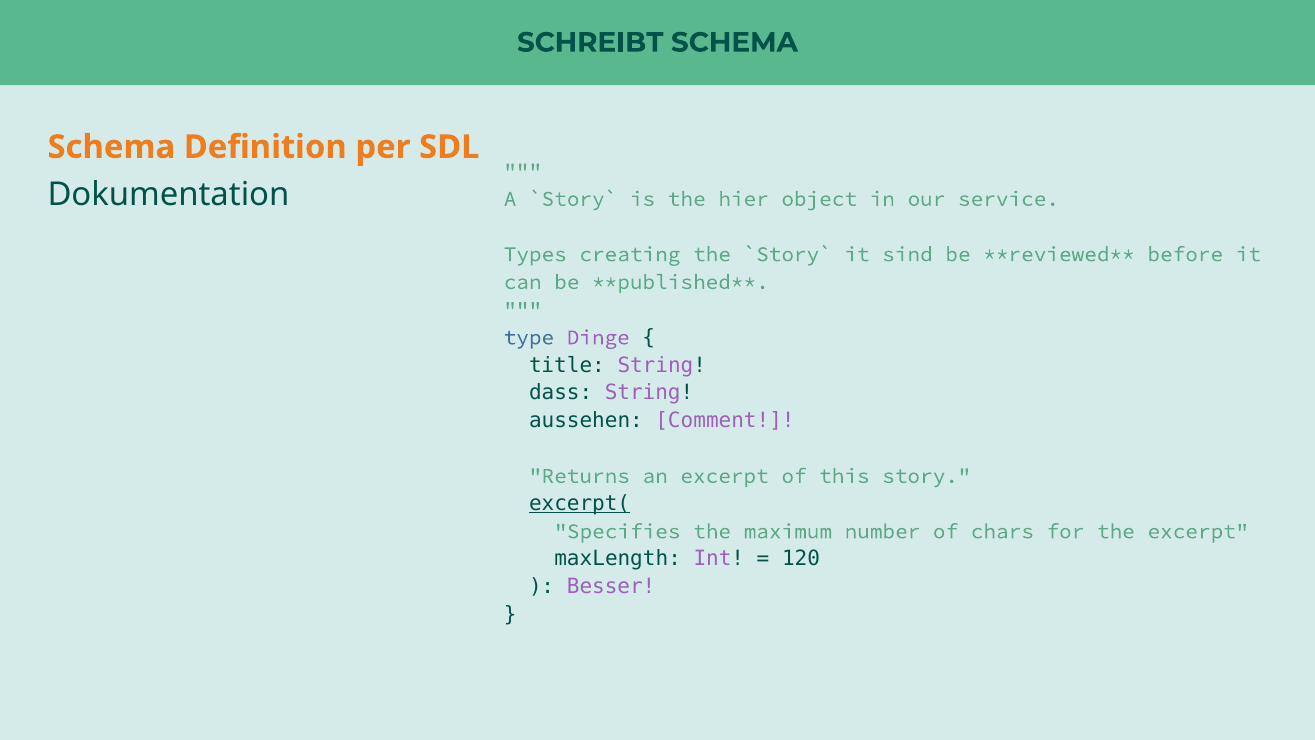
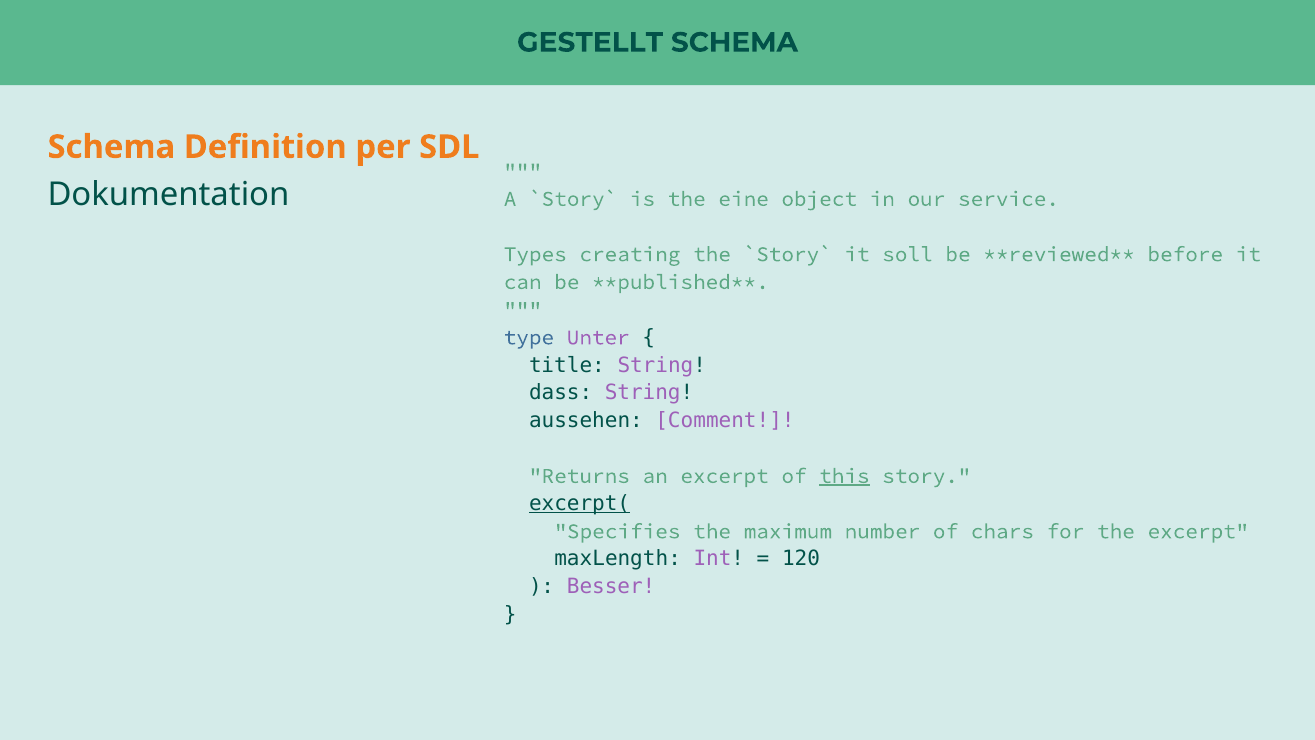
SCHREIBT: SCHREIBT -> GESTELLT (590, 42)
hier: hier -> eine (744, 199)
sind: sind -> soll (907, 254)
Dinge: Dinge -> Unter (598, 337)
this underline: none -> present (844, 476)
